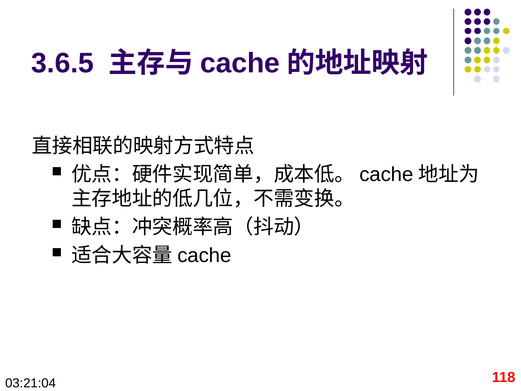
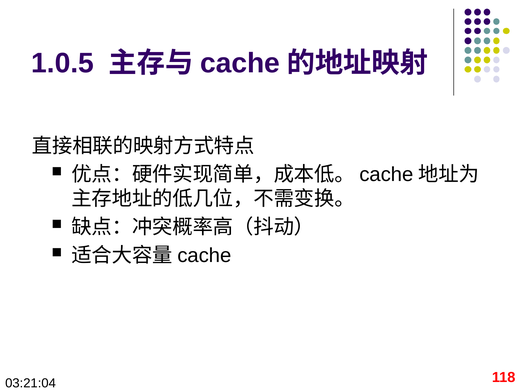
3.6.5: 3.6.5 -> 1.0.5 (63, 63)
